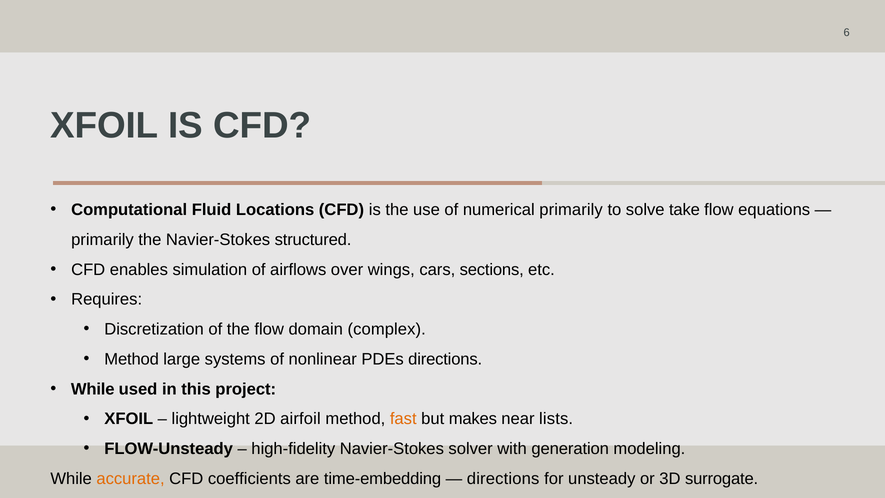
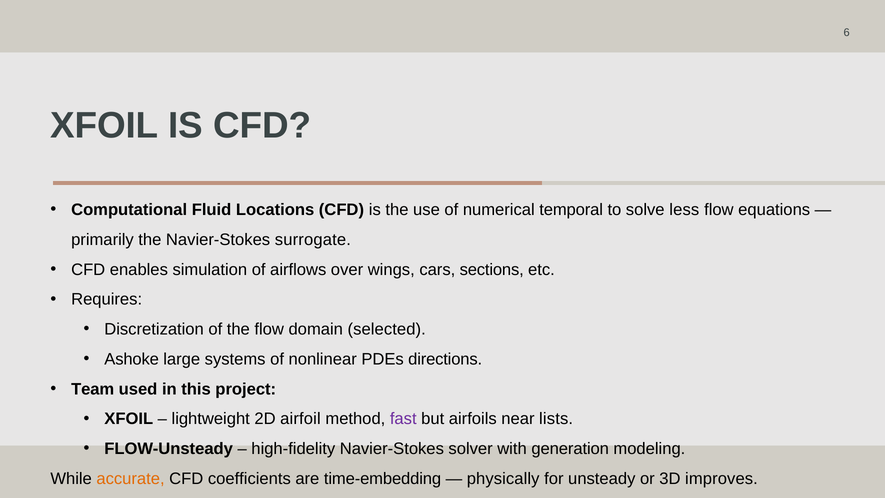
numerical primarily: primarily -> temporal (571, 210)
take: take -> less (684, 210)
structured: structured -> surrogate (313, 240)
complex: complex -> selected (387, 329)
Method: Method -> Ashoke (132, 359)
While: While -> Team (93, 389)
fast colour: orange -> purple (403, 419)
makes: makes -> airfoils (473, 419)
directions: directions -> physically (503, 479)
surrogate: surrogate -> improves (721, 479)
